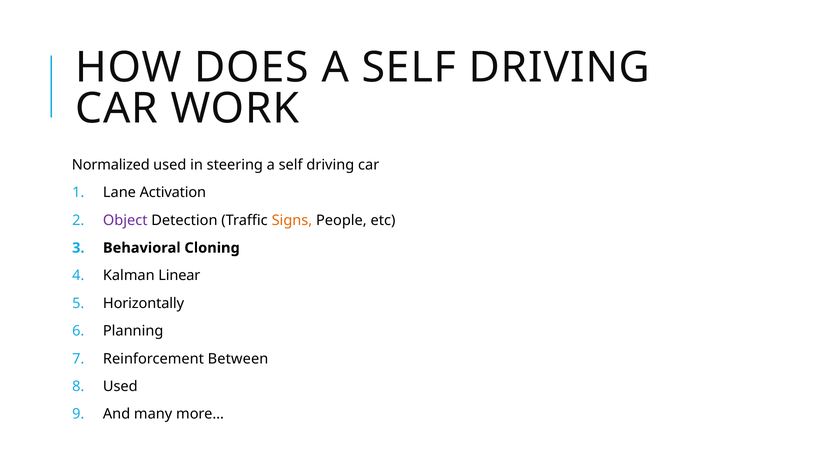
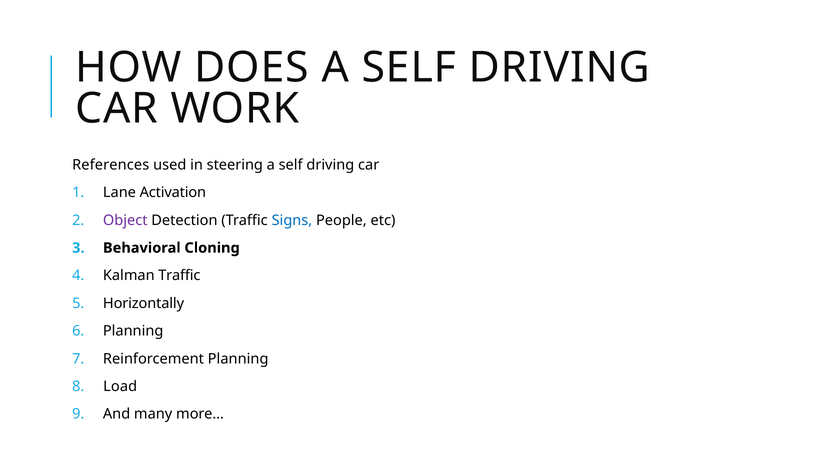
Normalized: Normalized -> References (111, 165)
Signs colour: orange -> blue (292, 220)
Kalman Linear: Linear -> Traffic (179, 276)
Reinforcement Between: Between -> Planning (238, 359)
Used: Used -> Load (120, 387)
